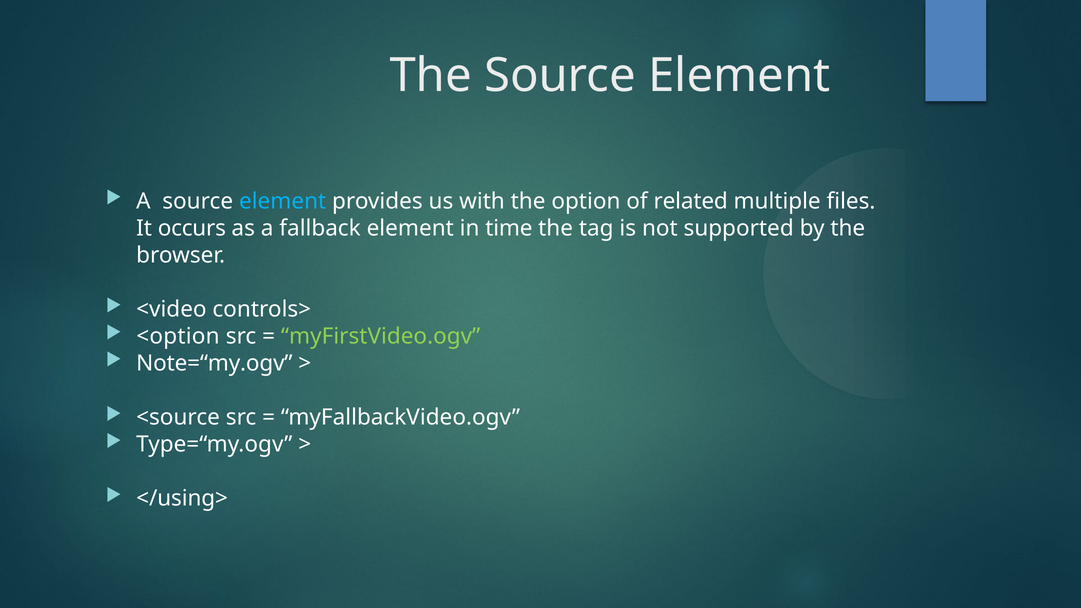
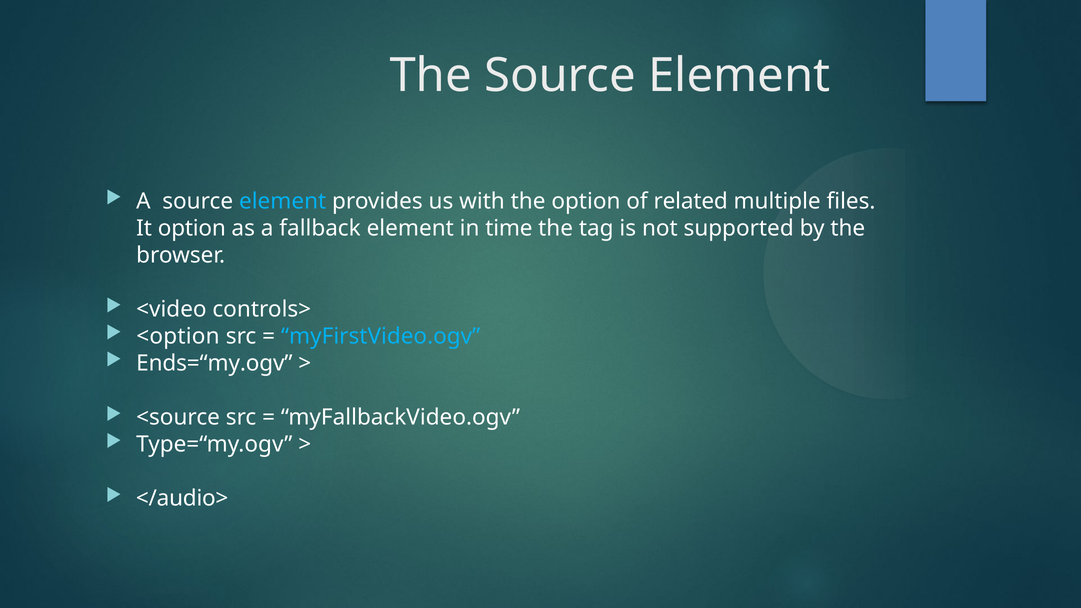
It occurs: occurs -> option (192, 228)
myFirstVideo.ogv colour: light green -> light blue (381, 336)
Note=“my.ogv: Note=“my.ogv -> Ends=“my.ogv (214, 363)
</using>: </using> -> </audio> (182, 499)
